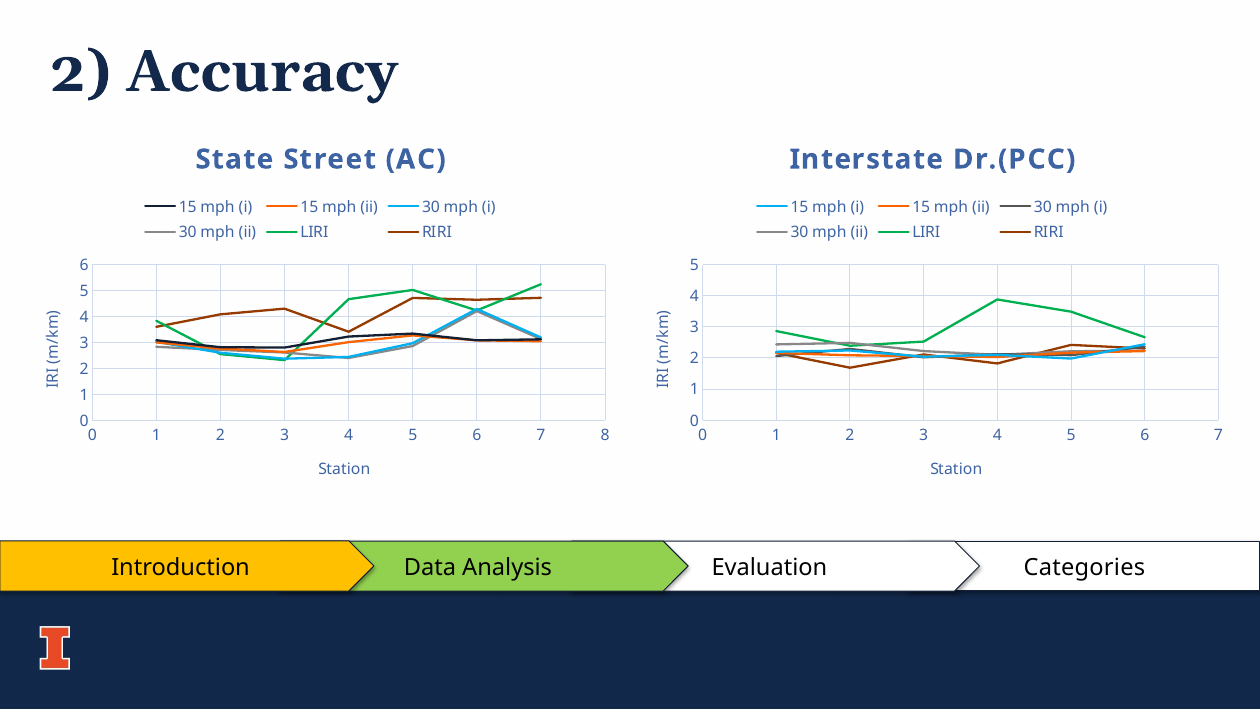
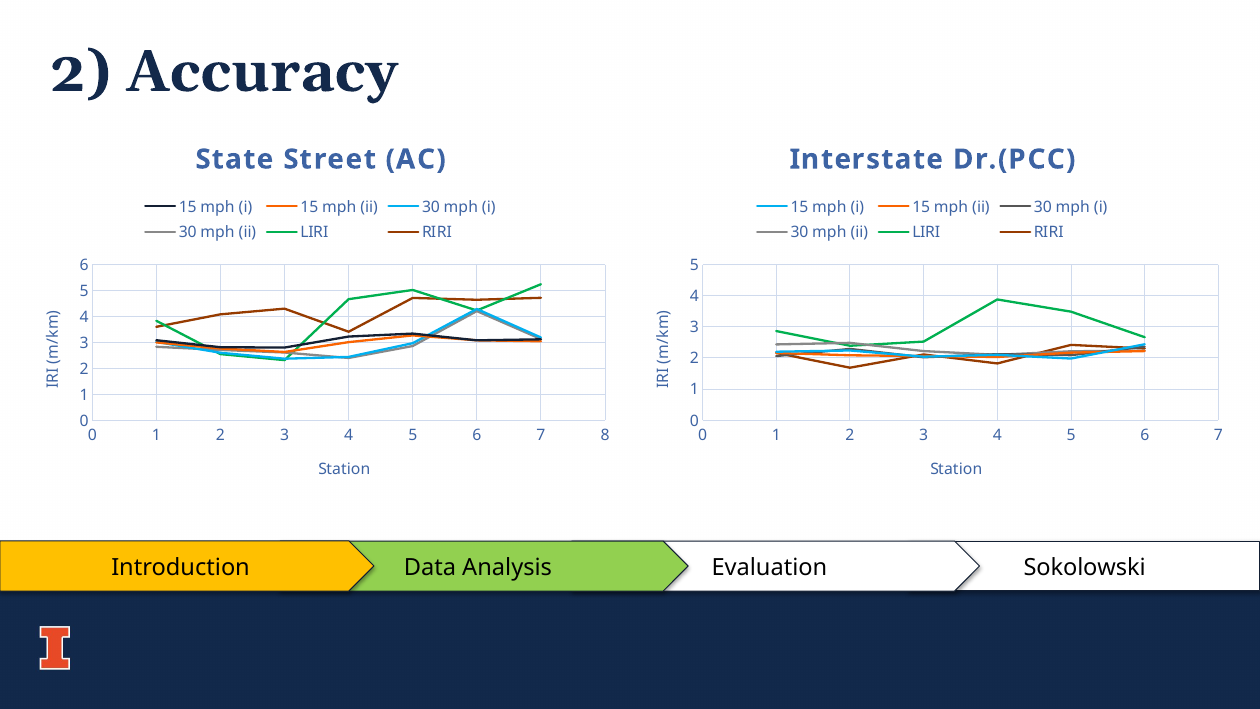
Categories: Categories -> Sokolowski (1085, 567)
